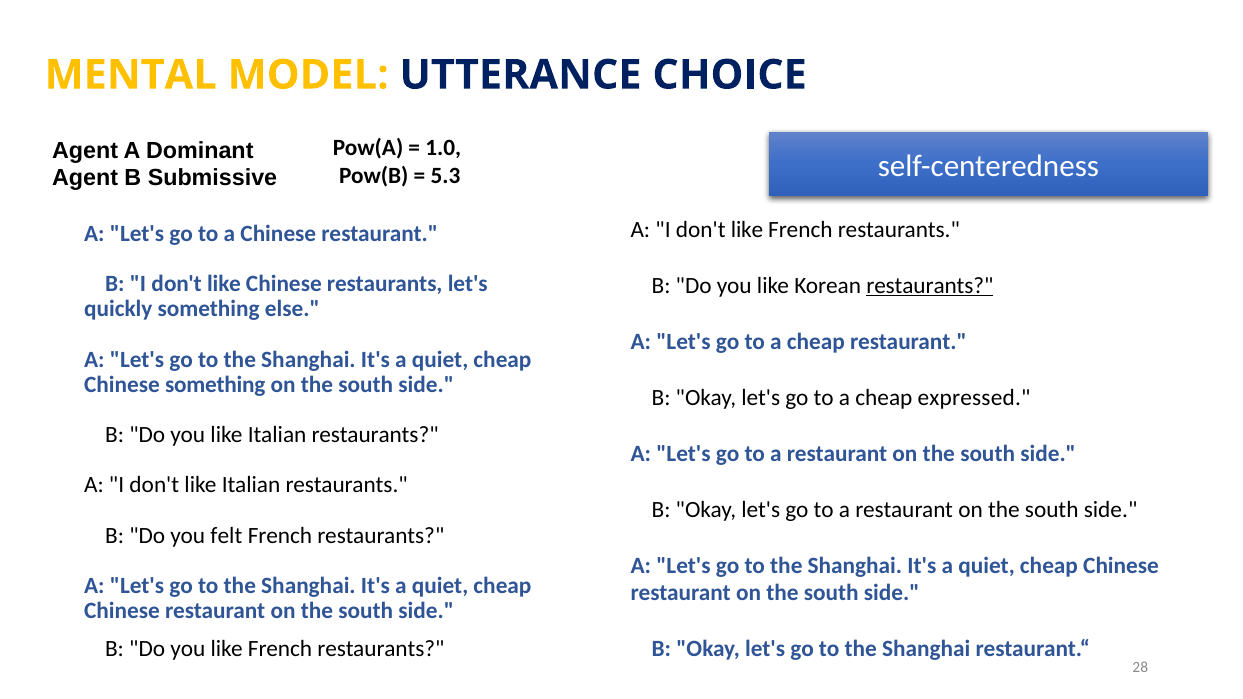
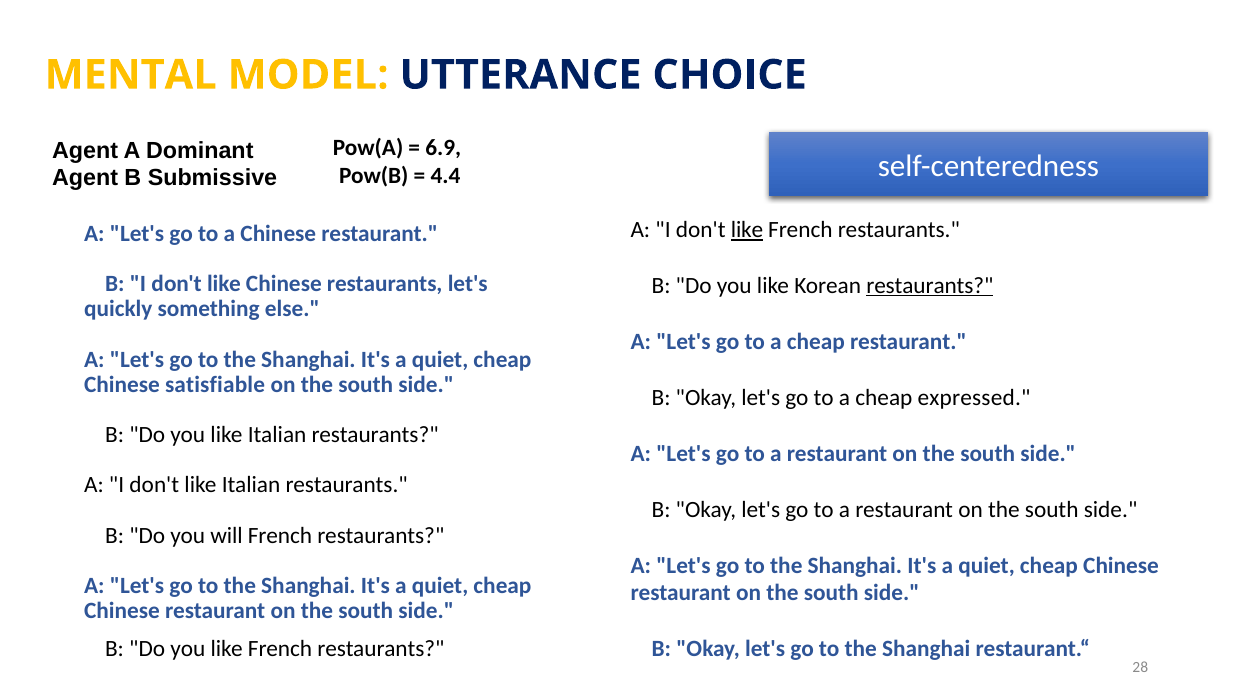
1.0: 1.0 -> 6.9 (443, 148)
5.3: 5.3 -> 4.4 (445, 176)
like underline: none -> present (747, 230)
Chinese something: something -> satisfiable (215, 385)
felt: felt -> will (227, 536)
